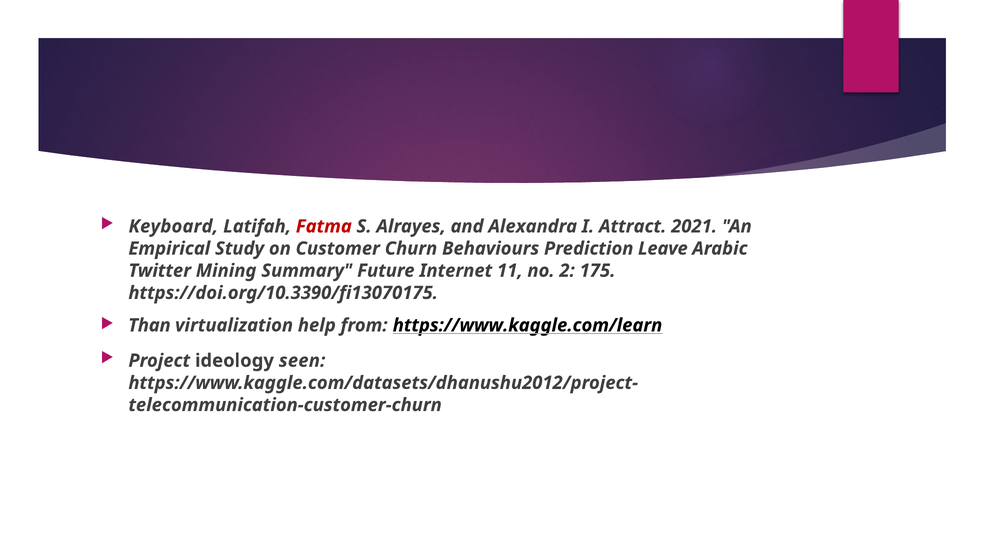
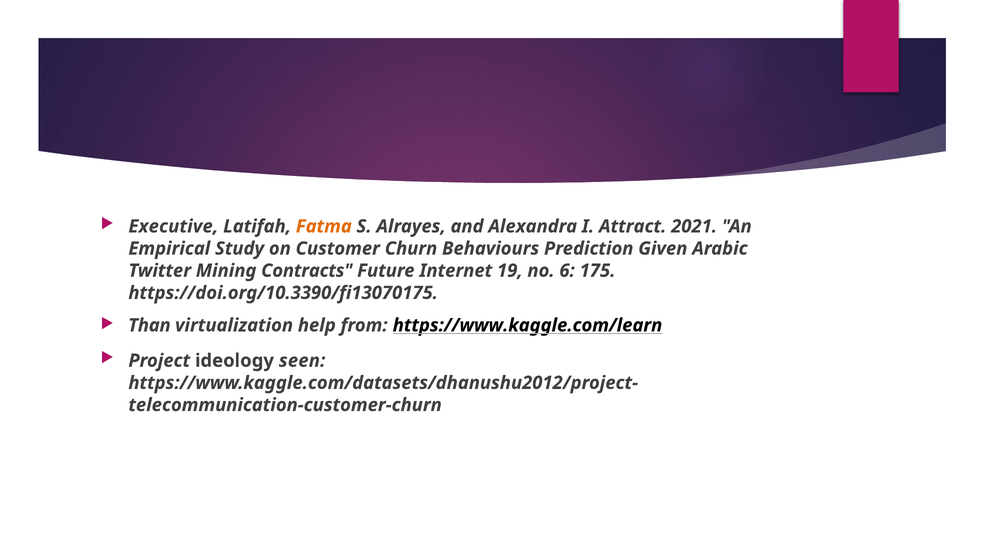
Keyboard: Keyboard -> Executive (173, 226)
Fatma colour: red -> orange (324, 226)
Leave: Leave -> Given (663, 249)
Summary: Summary -> Contracts (307, 271)
11: 11 -> 19 (510, 271)
2: 2 -> 6 (567, 271)
